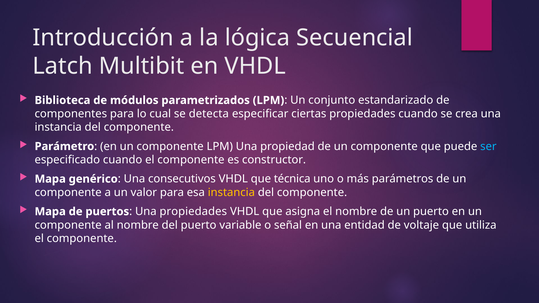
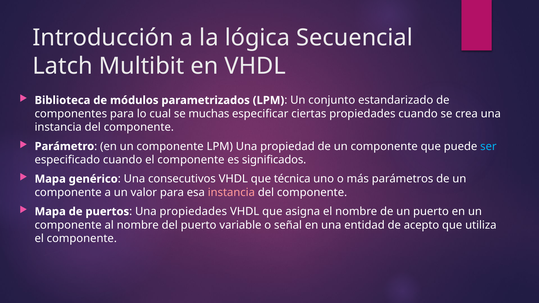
detecta: detecta -> muchas (209, 114)
constructor: constructor -> significados (274, 160)
instancia colour: yellow -> pink (231, 193)
voltaje: voltaje -> acepto (421, 225)
